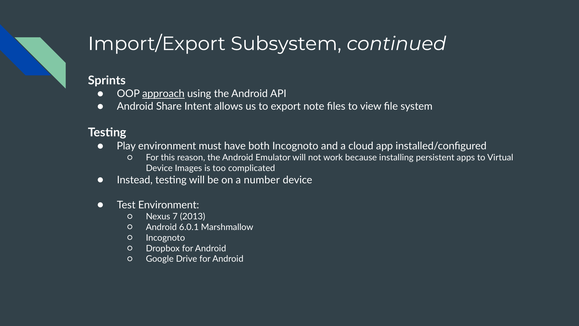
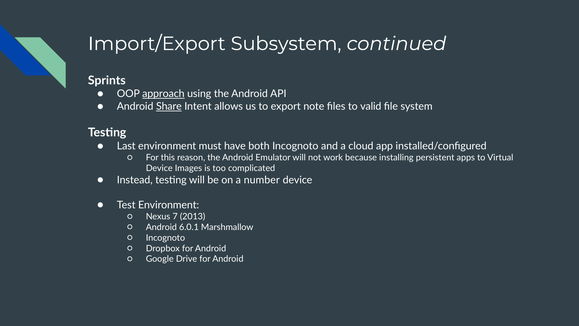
Share underline: none -> present (169, 106)
view: view -> valid (371, 106)
Play: Play -> Last (126, 146)
